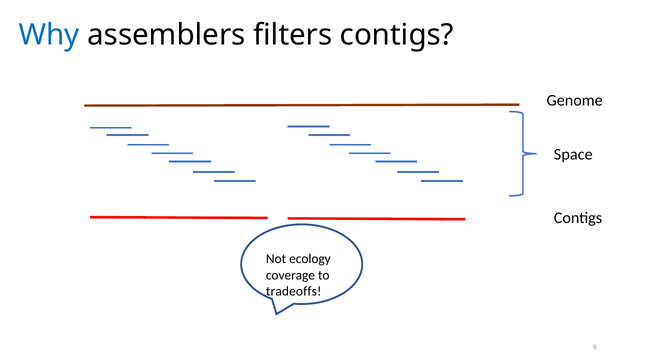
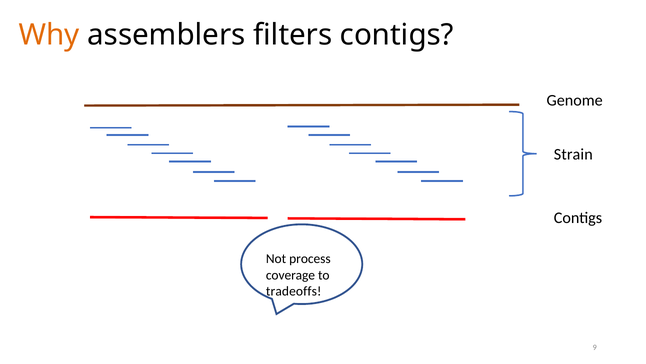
Why colour: blue -> orange (49, 35)
Space: Space -> Strain (573, 154)
ecology: ecology -> process (310, 258)
